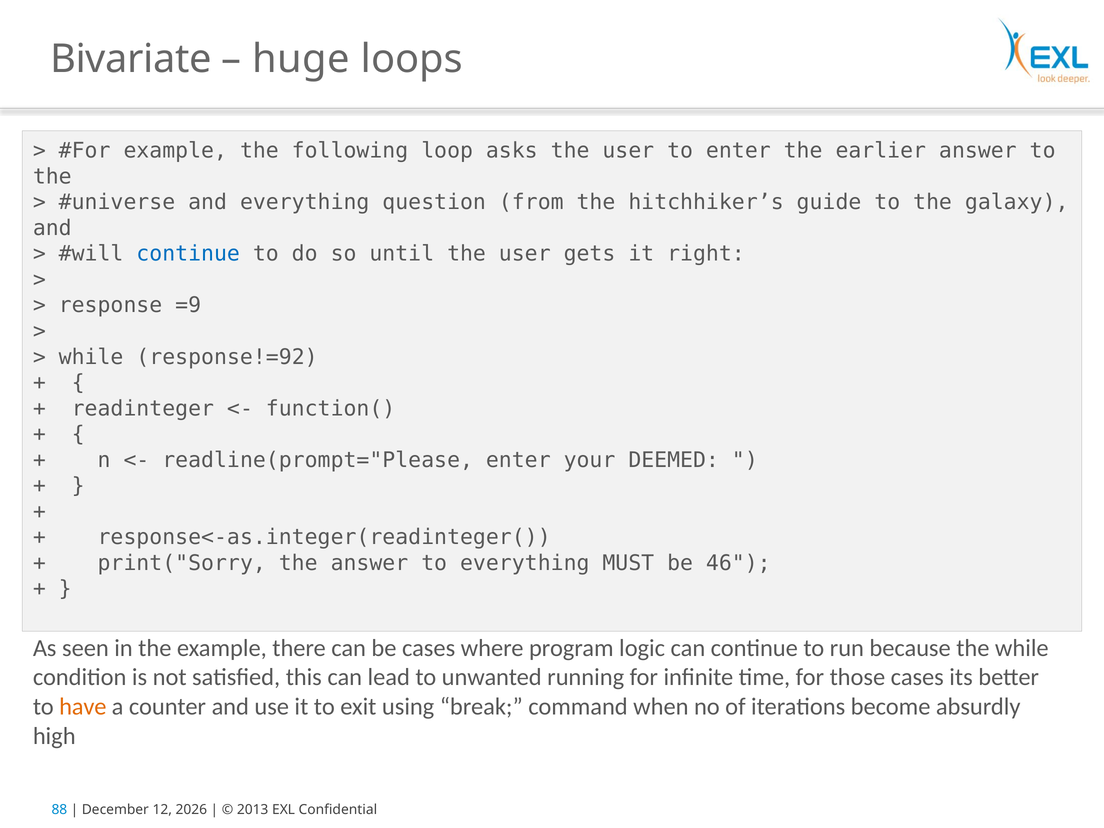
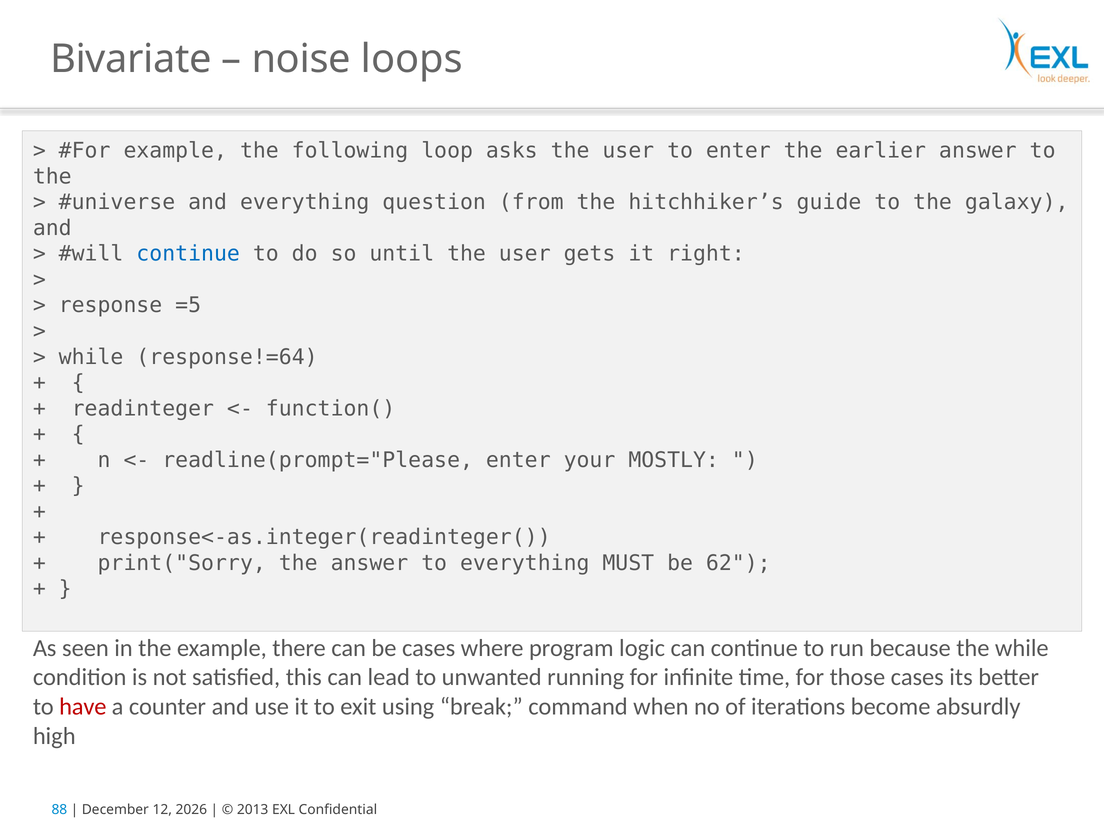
huge: huge -> noise (301, 59)
=9: =9 -> =5 (188, 305)
response!=92: response!=92 -> response!=64 (227, 357)
DEEMED: DEEMED -> MOSTLY (674, 460)
46: 46 -> 62 (738, 563)
have colour: orange -> red (83, 707)
